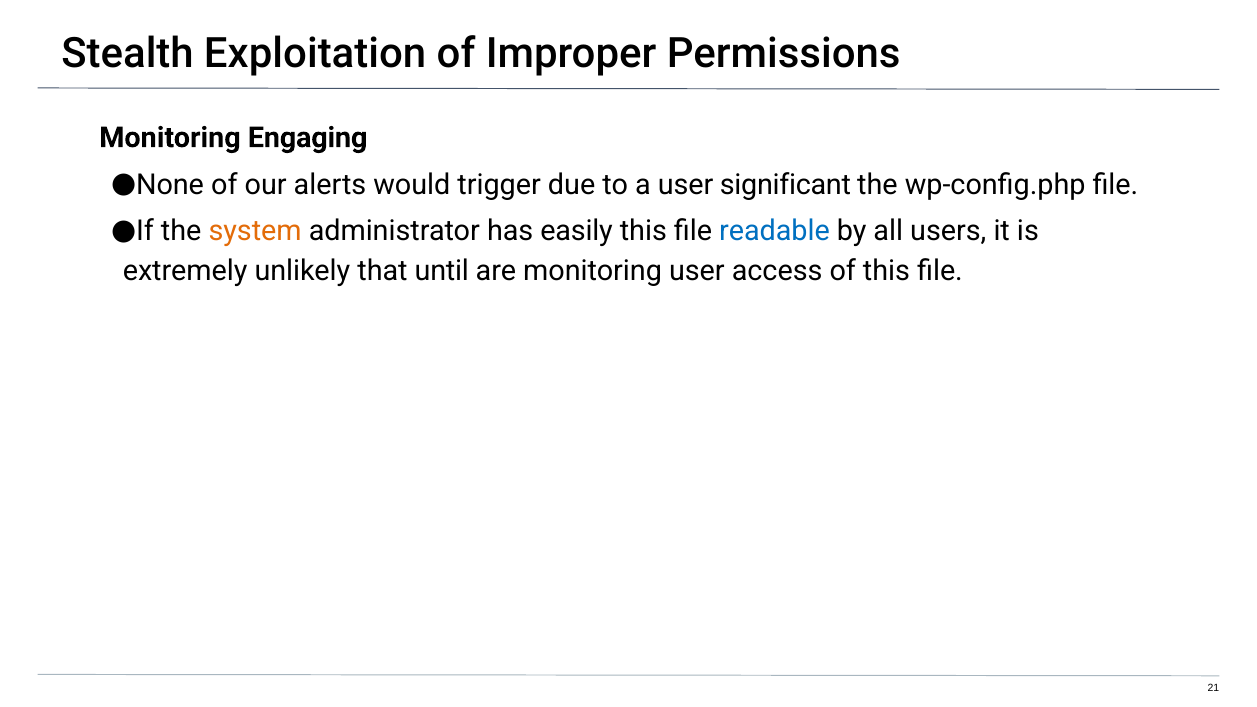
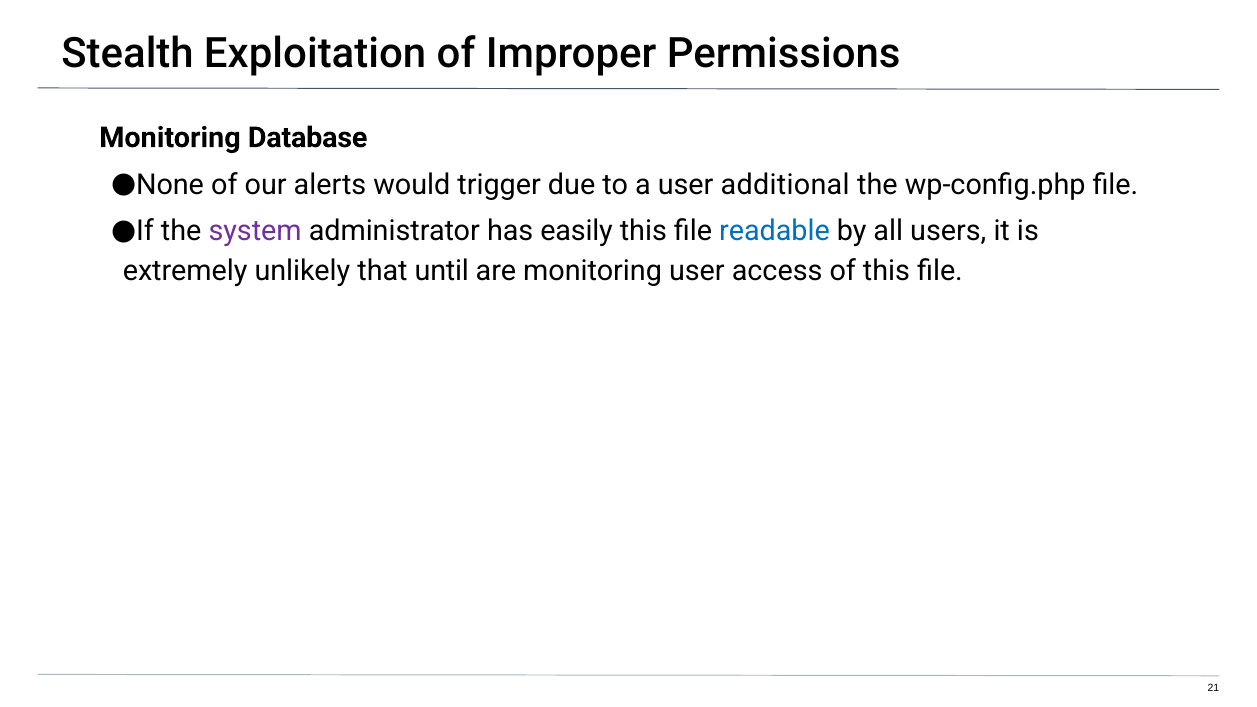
Engaging: Engaging -> Database (308, 138)
significant: significant -> additional (785, 185)
system colour: orange -> purple (255, 231)
